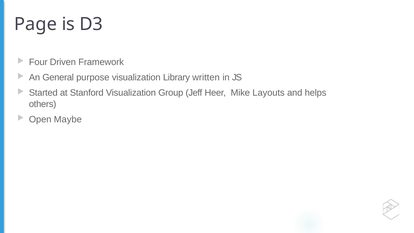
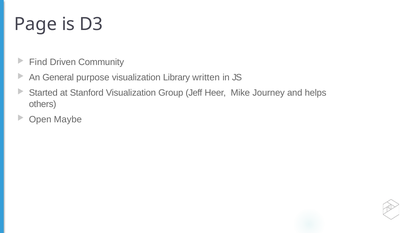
Four: Four -> Find (38, 62)
Framework: Framework -> Community (101, 62)
Layouts: Layouts -> Journey (269, 93)
